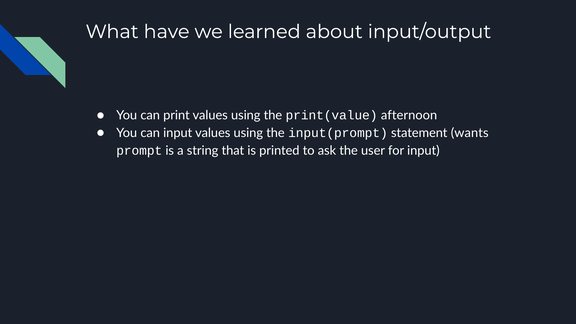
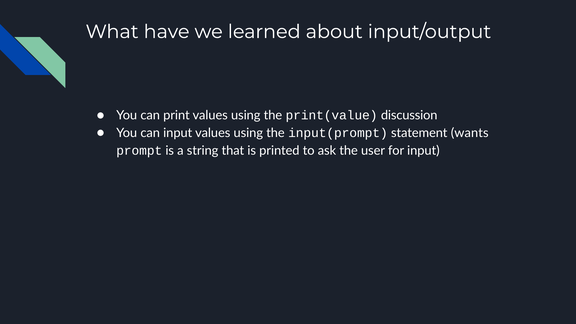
afternoon: afternoon -> discussion (409, 115)
